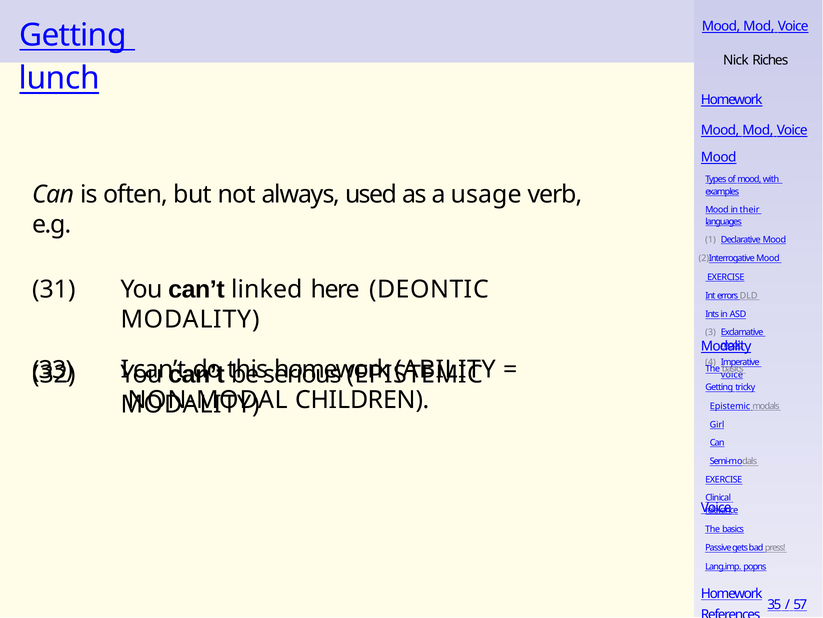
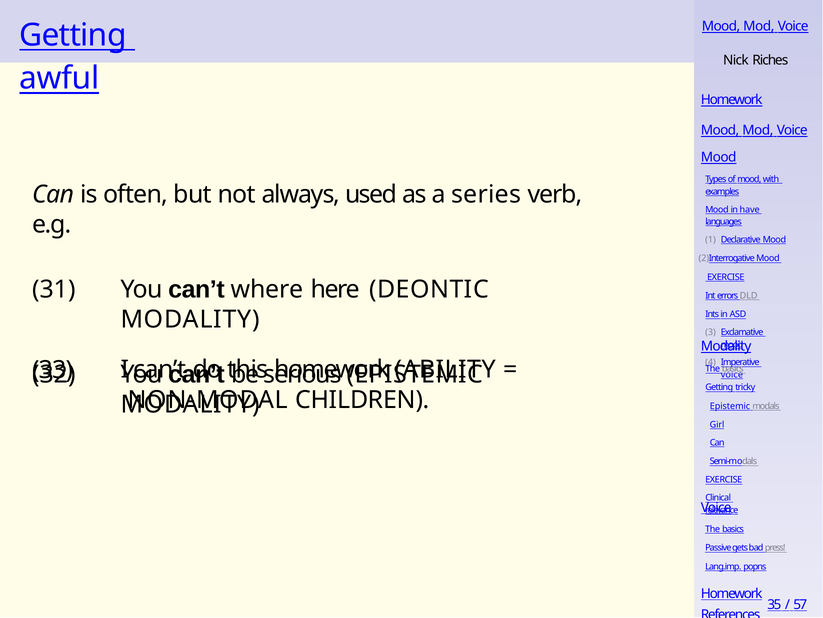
lunch: lunch -> awful (59, 78)
usage: usage -> series (486, 194)
their: their -> have (750, 209)
linked: linked -> where (267, 289)
